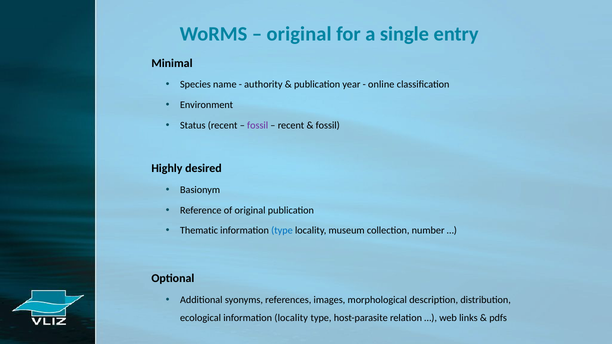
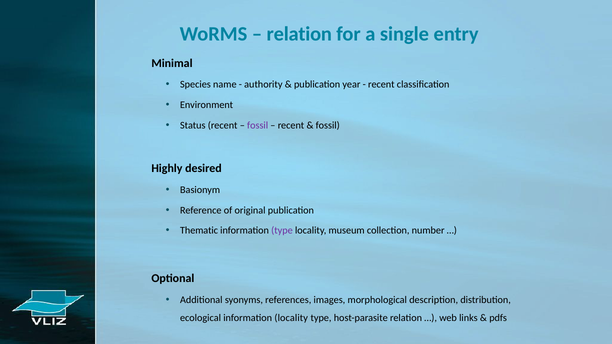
original: original -> relation (299, 34)
online: online -> recent (381, 85)
type colour: blue -> purple (282, 231)
